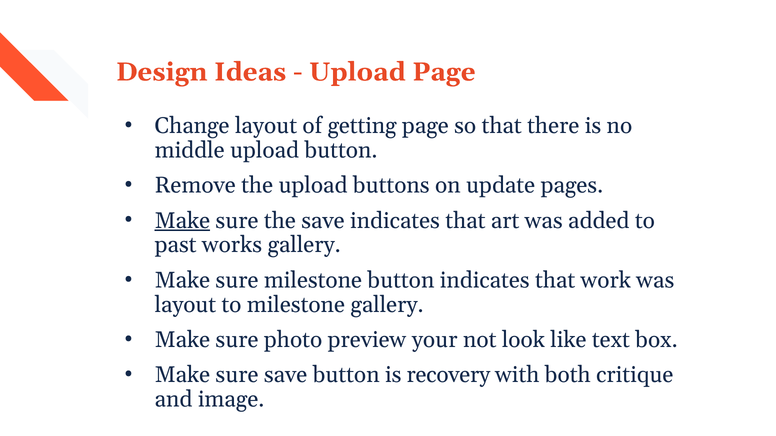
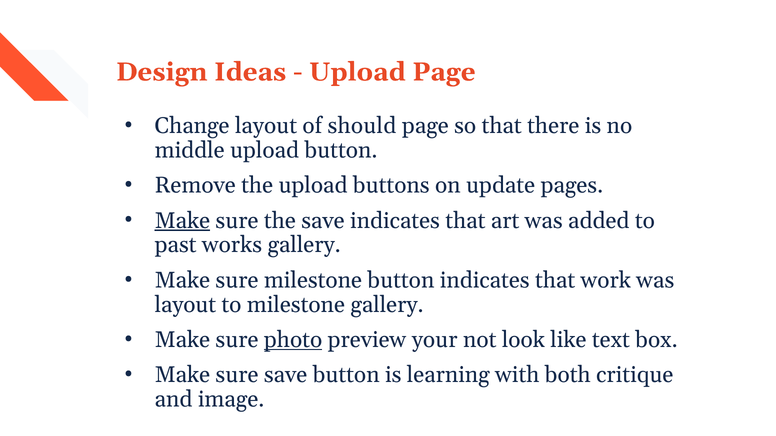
getting: getting -> should (362, 126)
photo underline: none -> present (293, 340)
recovery: recovery -> learning (448, 375)
